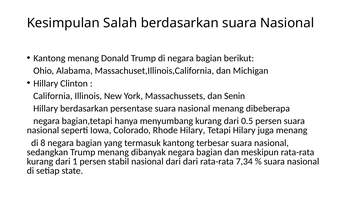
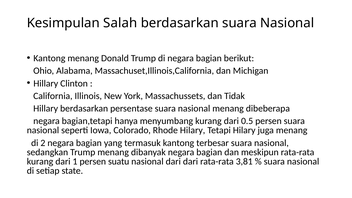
Senin: Senin -> Tidak (235, 96)
8: 8 -> 2 (43, 143)
stabil: stabil -> suatu (119, 161)
7,34: 7,34 -> 3,81 (244, 161)
